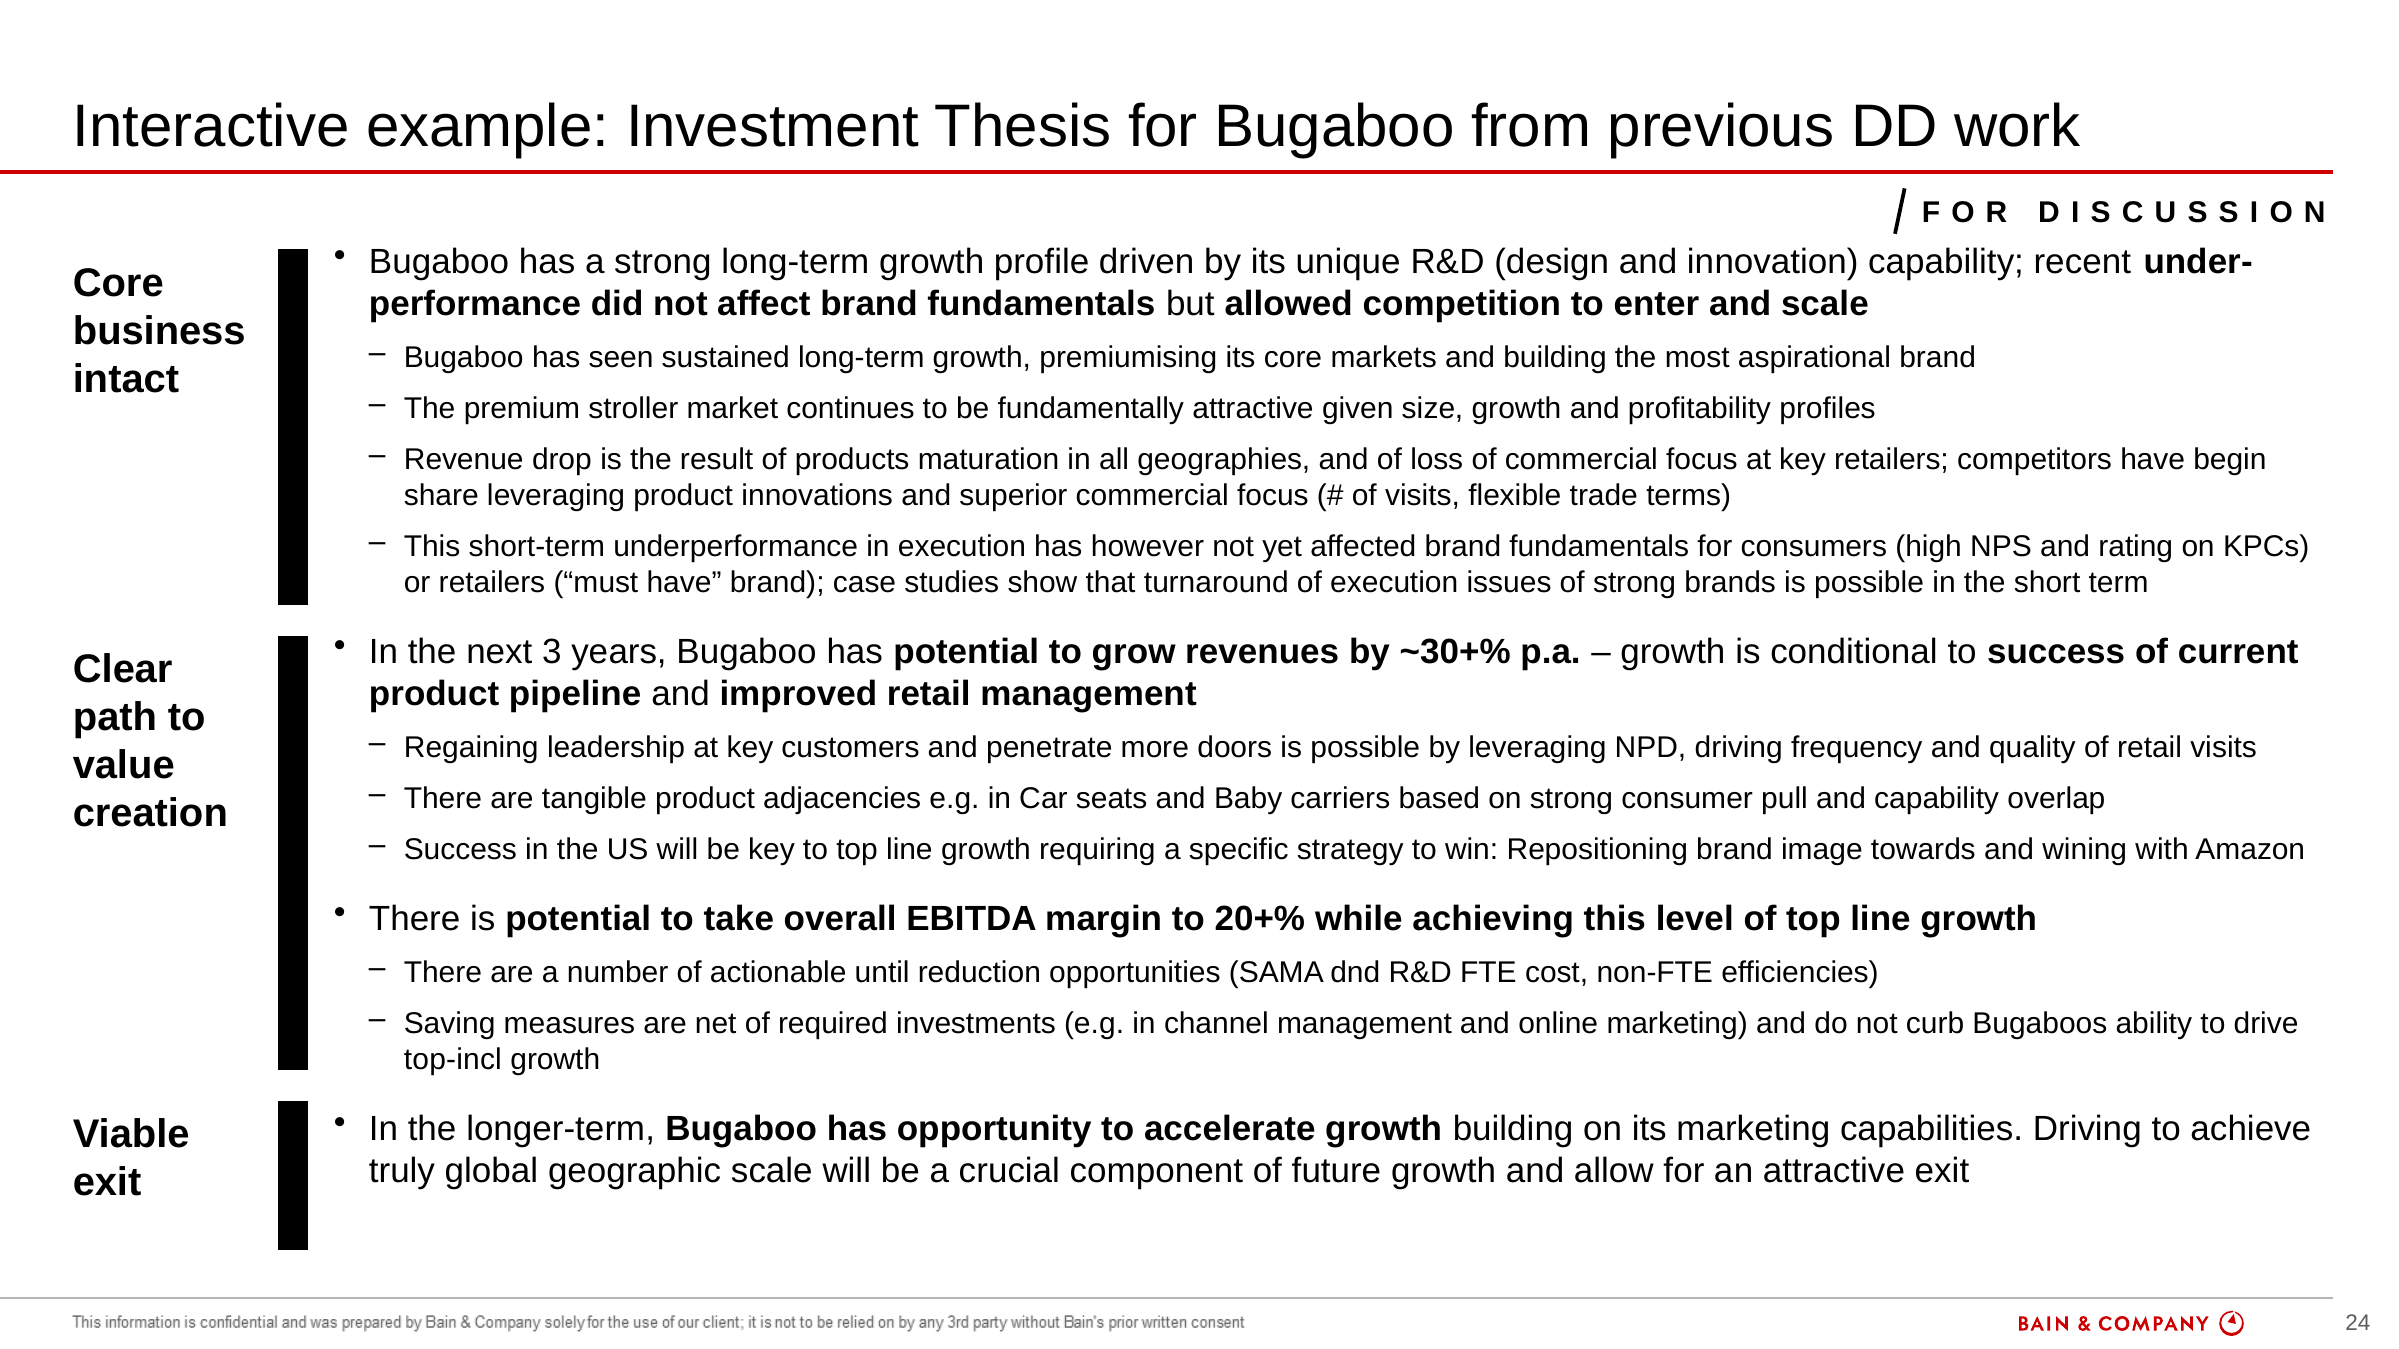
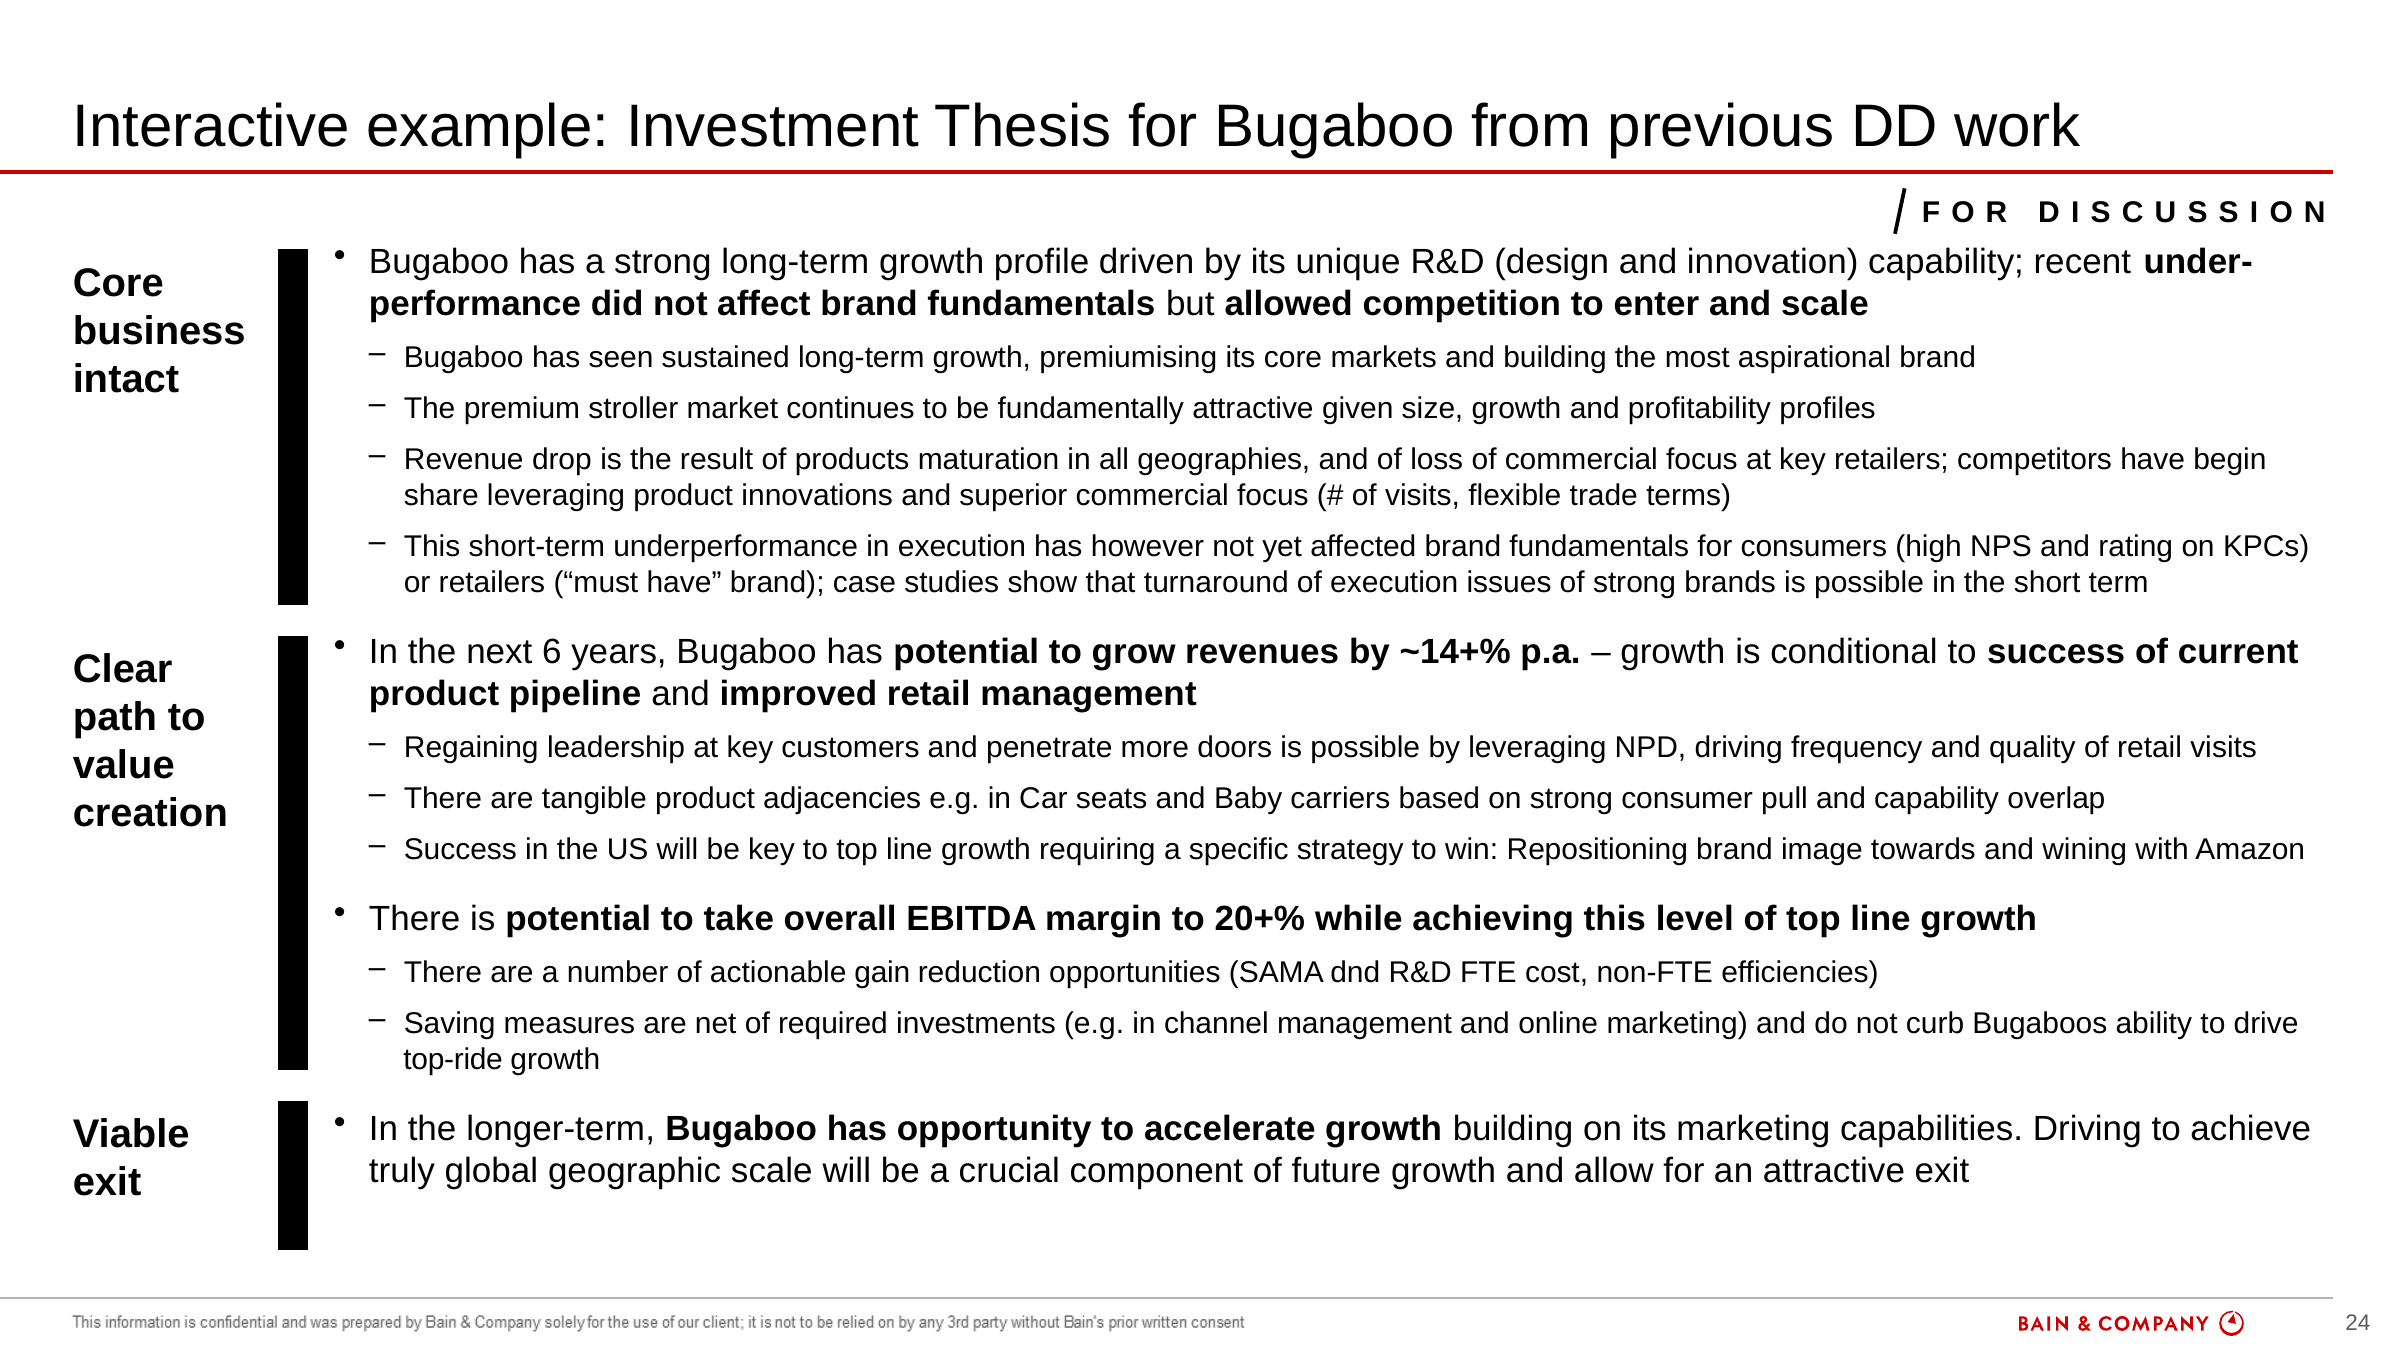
3: 3 -> 6 (552, 652)
~30+%: ~30+% -> ~14+% (1455, 652)
until: until -> gain (882, 973)
top-incl: top-incl -> top-ride (453, 1060)
